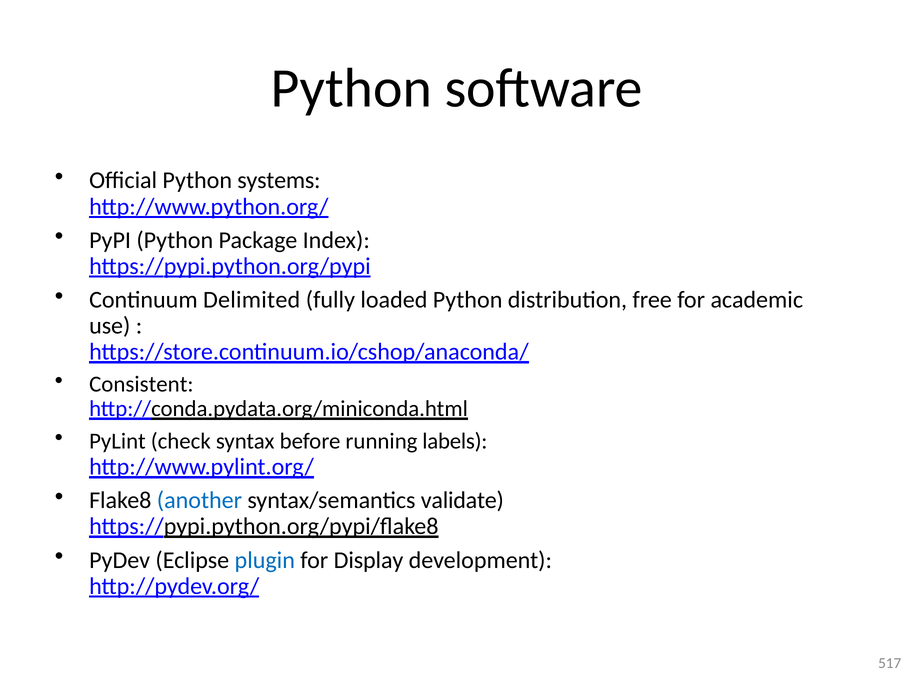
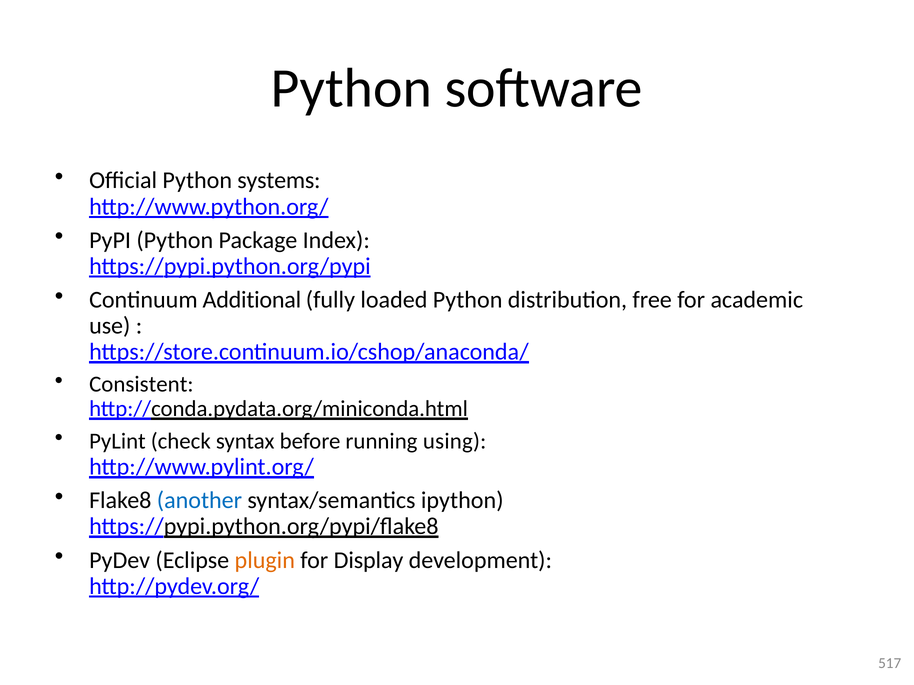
Delimited: Delimited -> Additional (252, 300)
labels: labels -> using (455, 442)
validate: validate -> ipython (462, 501)
plugin colour: blue -> orange (265, 560)
